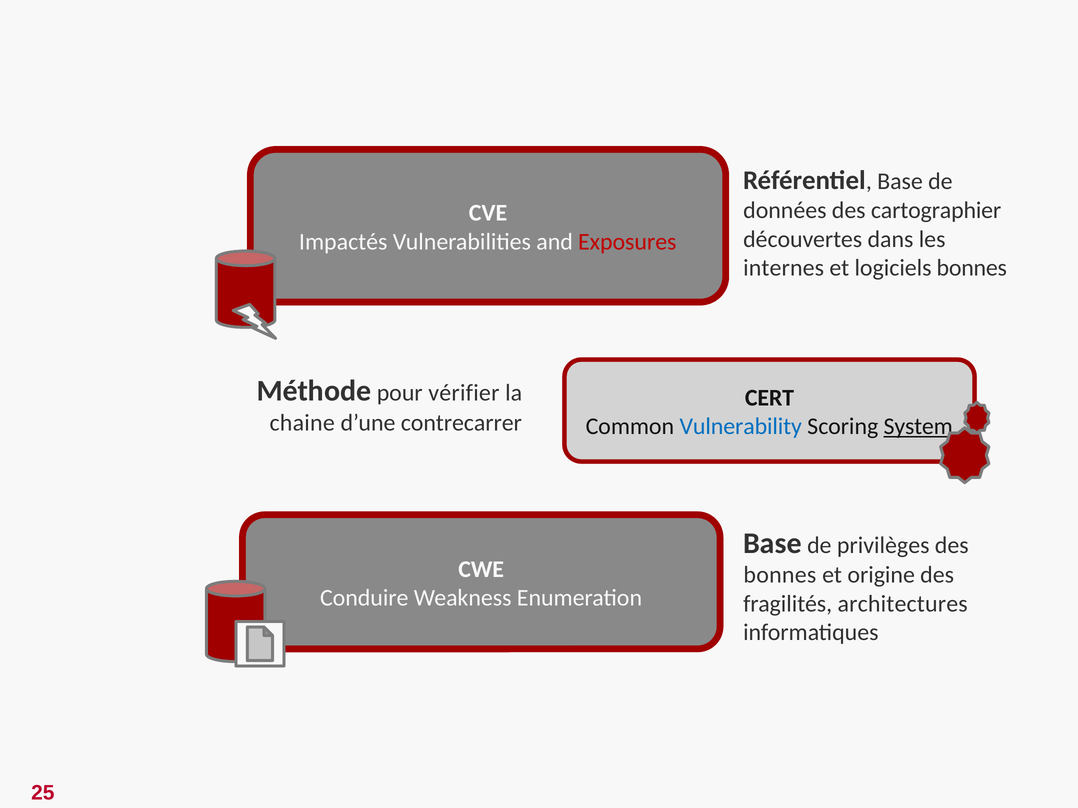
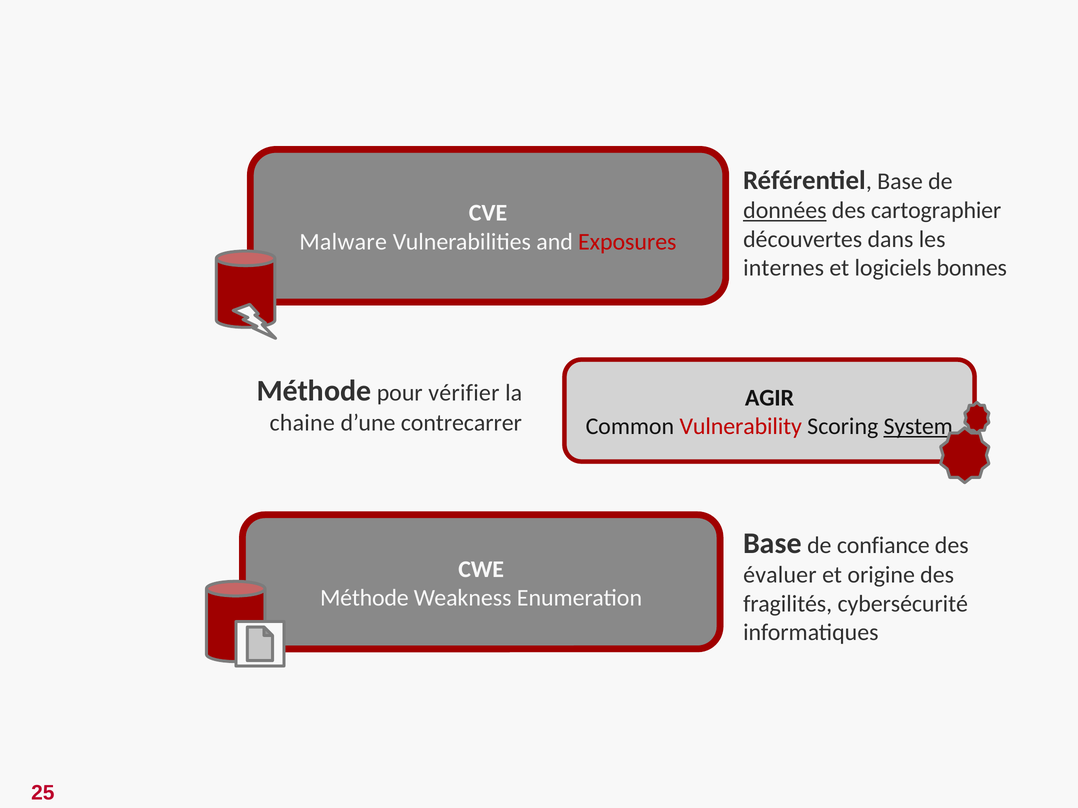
données underline: none -> present (785, 211)
Impactés: Impactés -> Malware (343, 242)
CERT: CERT -> AGIR (769, 398)
Vulnerability colour: blue -> red (741, 427)
privilèges: privilèges -> confiance (883, 546)
bonnes: bonnes -> évaluer (780, 575)
Conduire: Conduire -> Méthode (364, 598)
architectures: architectures -> cybersécurité (903, 604)
